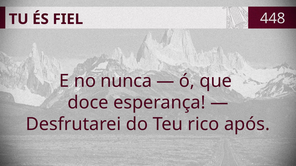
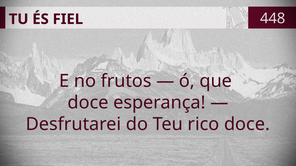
nunca: nunca -> frutos (126, 81)
rico após: após -> doce (247, 125)
